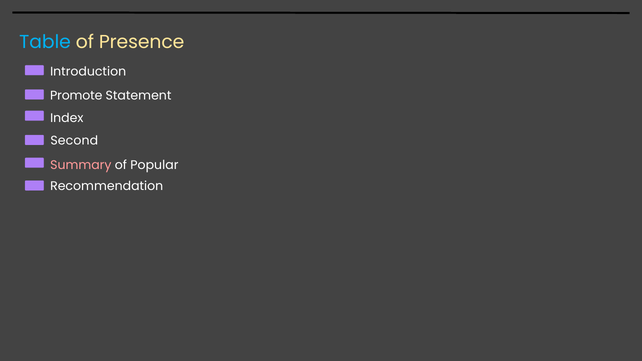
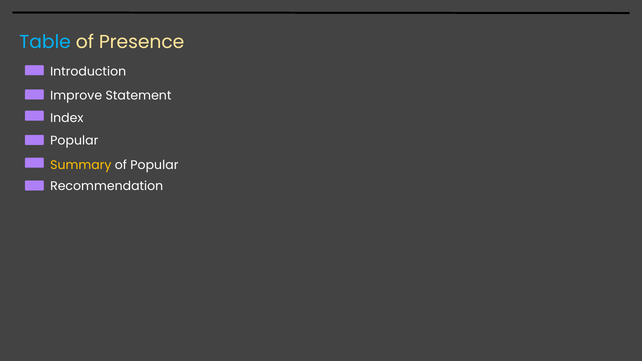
Promote: Promote -> Improve (76, 95)
Second: Second -> Popular (74, 141)
Summary colour: pink -> yellow (81, 165)
